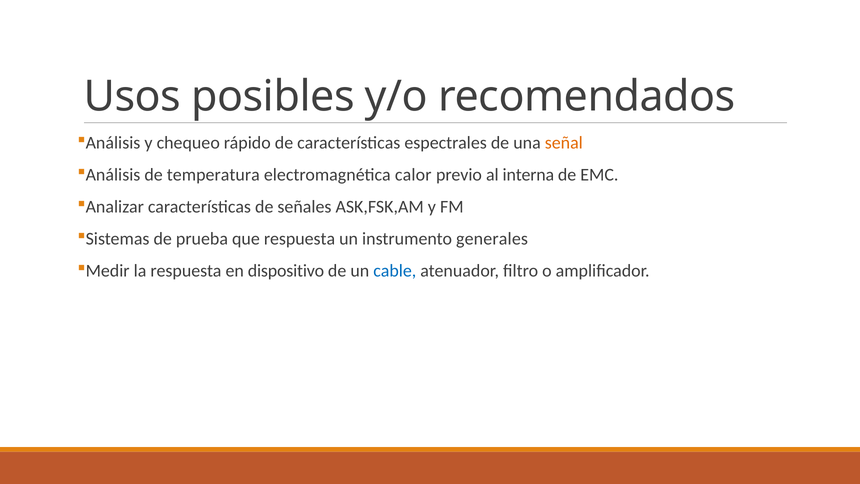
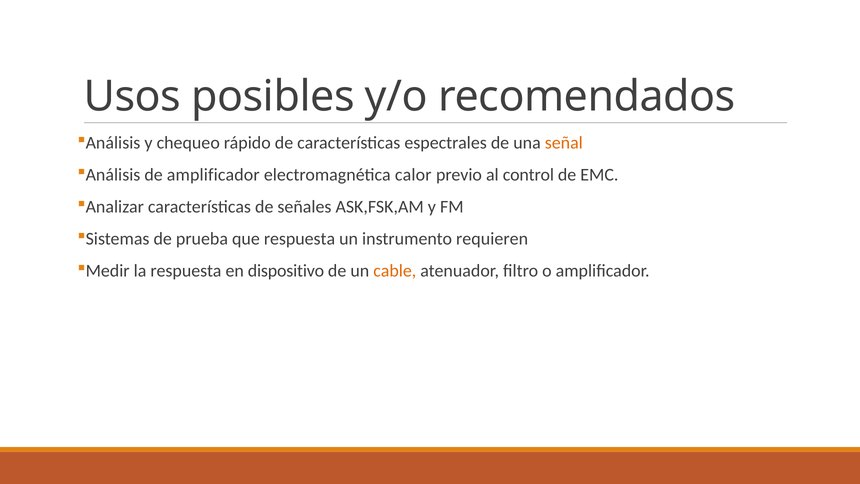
de temperatura: temperatura -> amplificador (213, 175)
interna: interna -> control (528, 175)
generales: generales -> requieren (492, 239)
cable colour: blue -> orange (395, 271)
